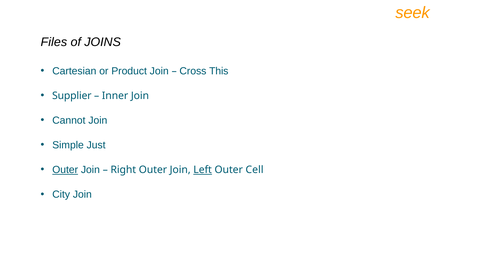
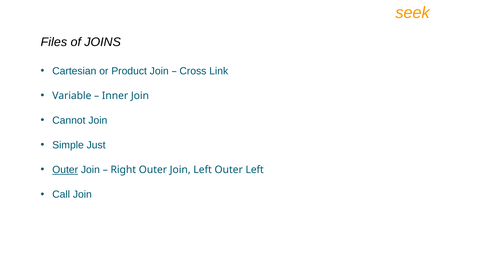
This: This -> Link (219, 71)
Supplier: Supplier -> Variable (72, 96)
Left underline: present -> none (203, 170)
Outer Cell: Cell -> Left (255, 170)
City: City -> Call (61, 195)
